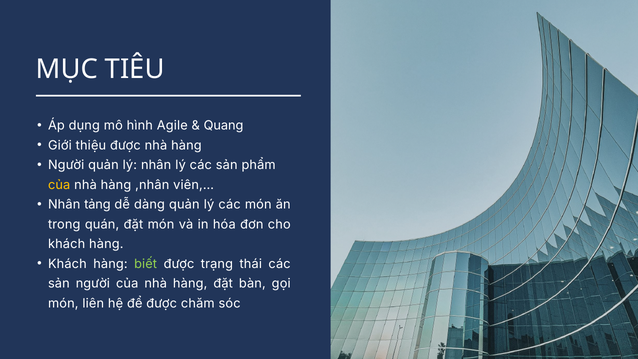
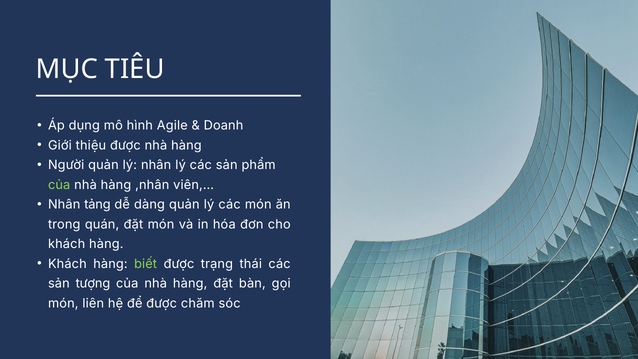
Quang: Quang -> Doanh (224, 125)
của colour: yellow -> light green (59, 185)
sản người: người -> tượng (93, 284)
